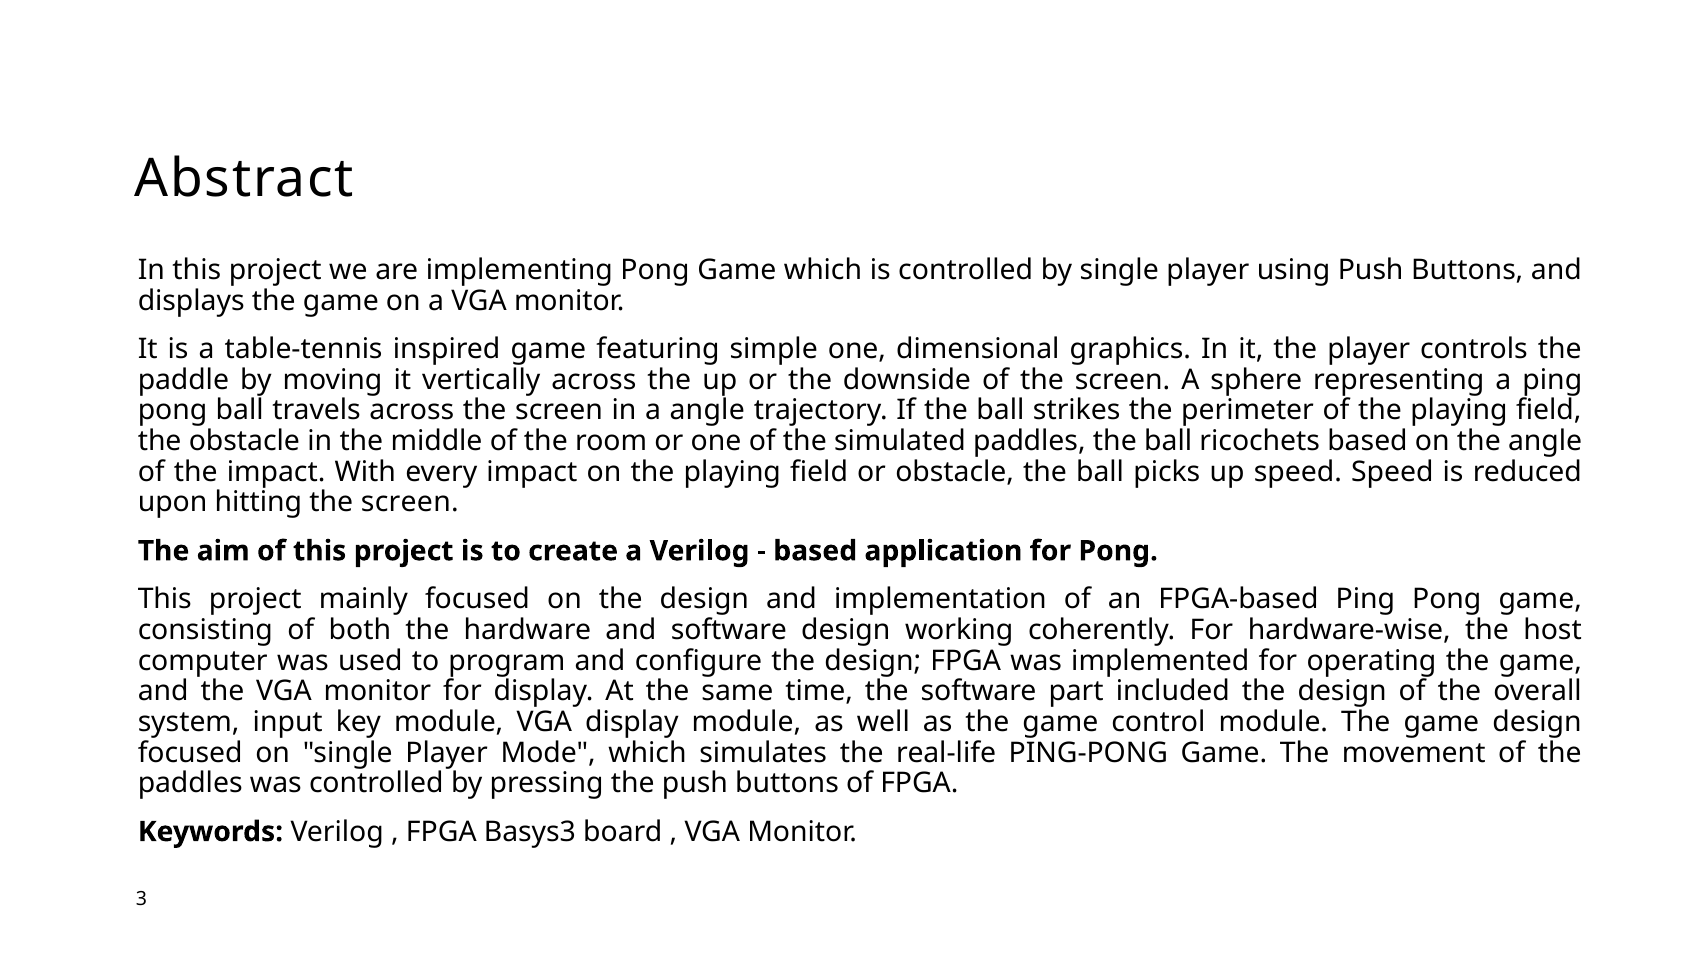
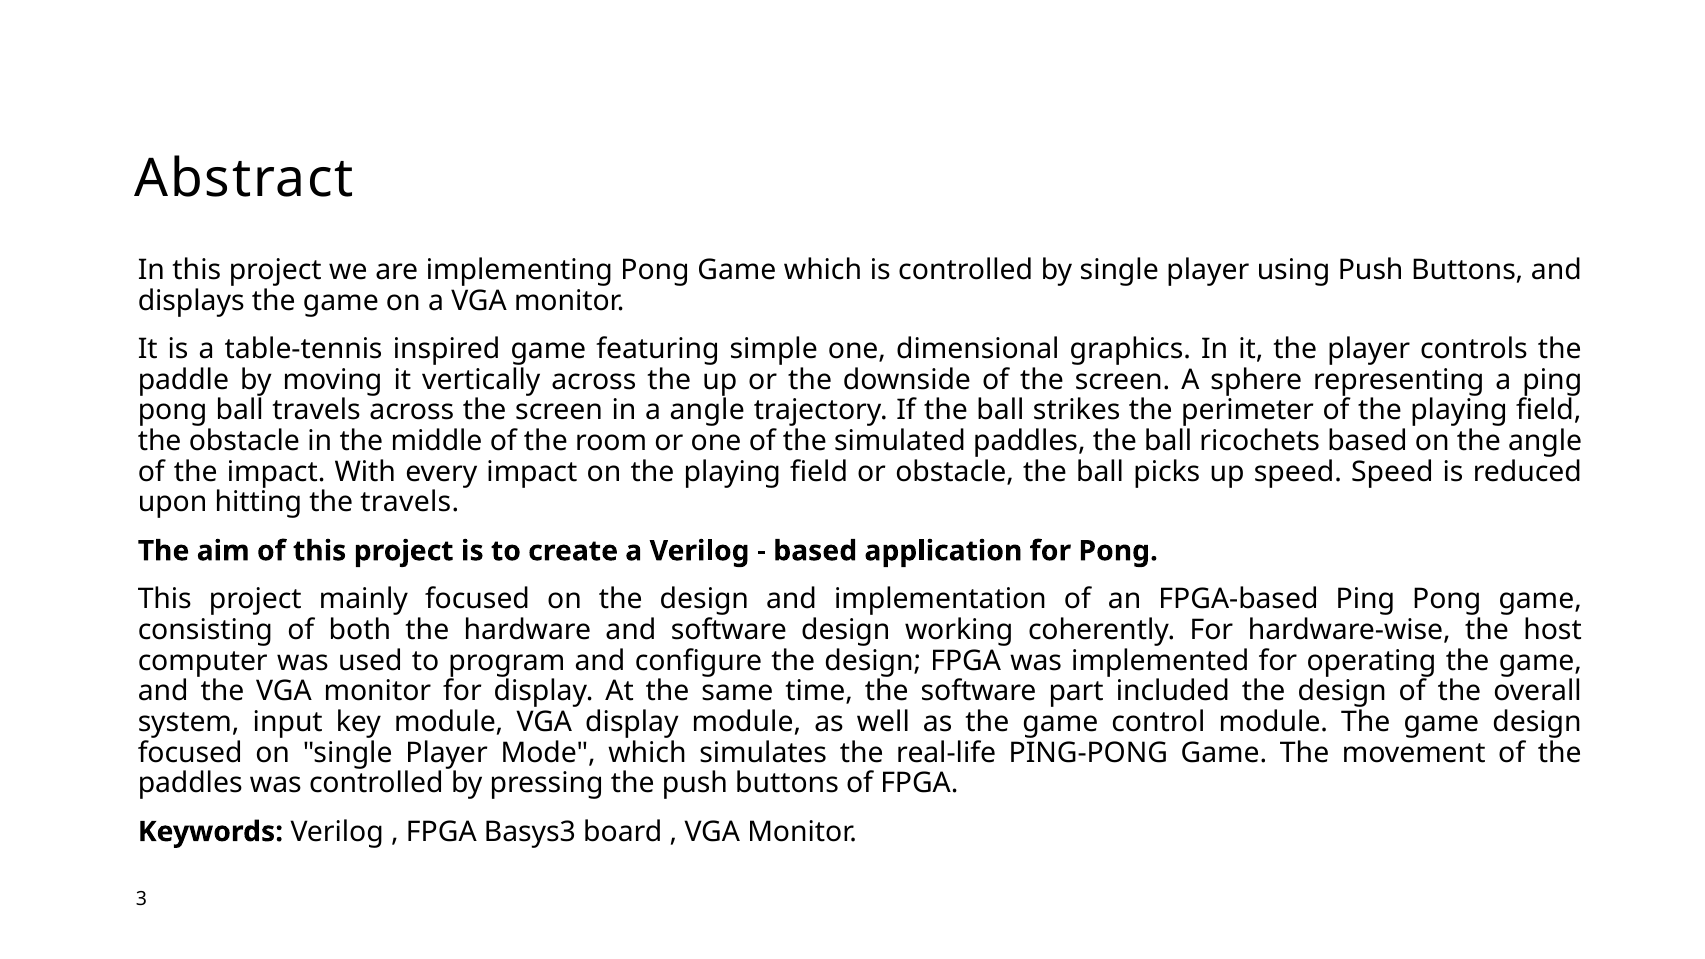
hitting the screen: screen -> travels (410, 503)
